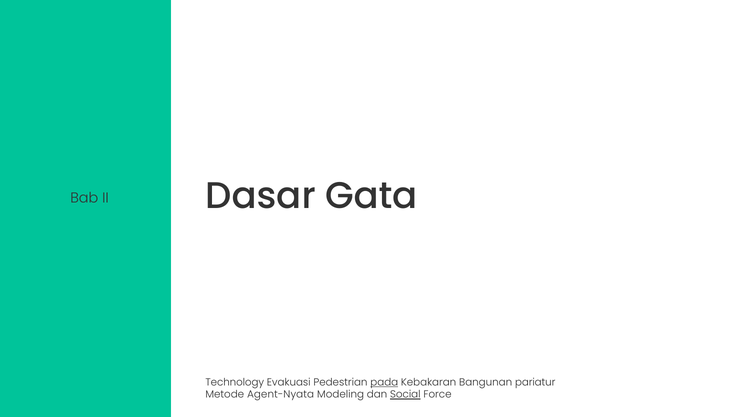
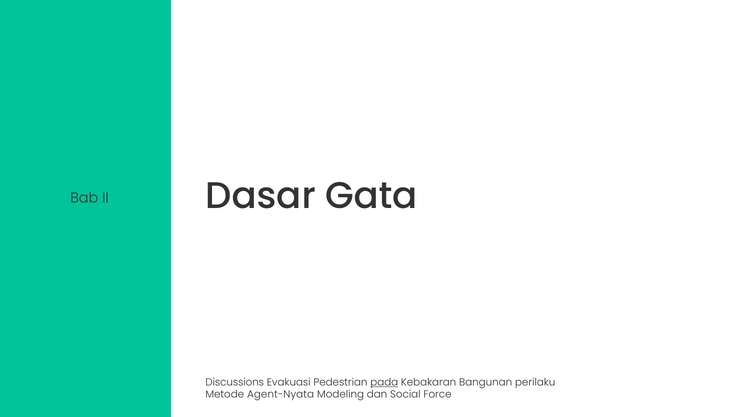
Technology: Technology -> Discussions (235, 382)
pariatur: pariatur -> perilaku (535, 382)
Social underline: present -> none (405, 394)
